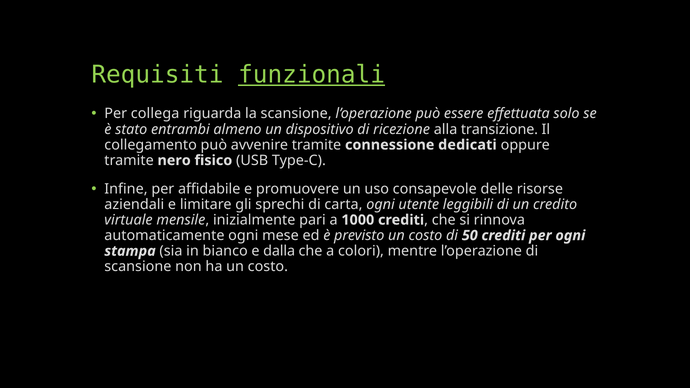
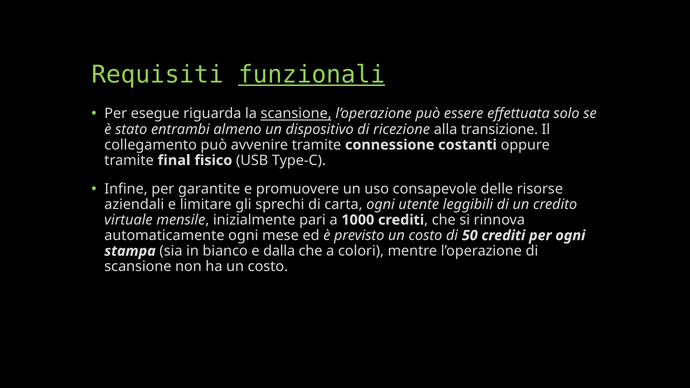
collega: collega -> esegue (155, 114)
scansione underline: none -> present (296, 114)
dedicati: dedicati -> costanti (467, 145)
nero: nero -> final (174, 160)
affidabile: affidabile -> garantite (209, 189)
